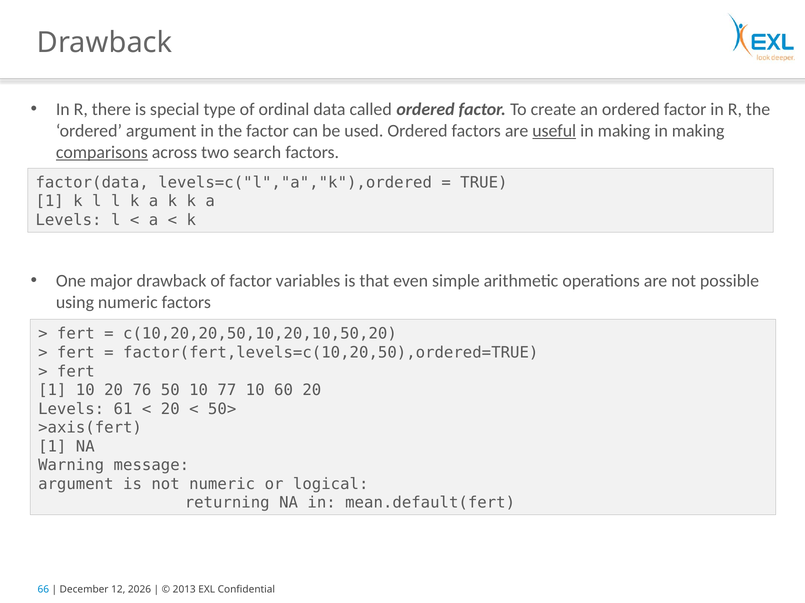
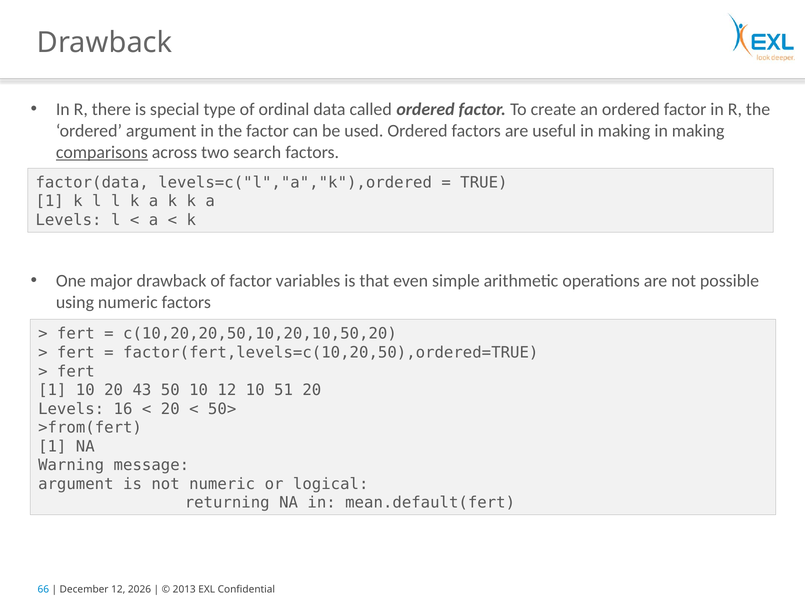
useful underline: present -> none (554, 131)
76: 76 -> 43 (142, 391)
10 77: 77 -> 12 (227, 391)
60: 60 -> 51 (283, 391)
61: 61 -> 16 (123, 409)
>axis(fert: >axis(fert -> >from(fert (90, 428)
